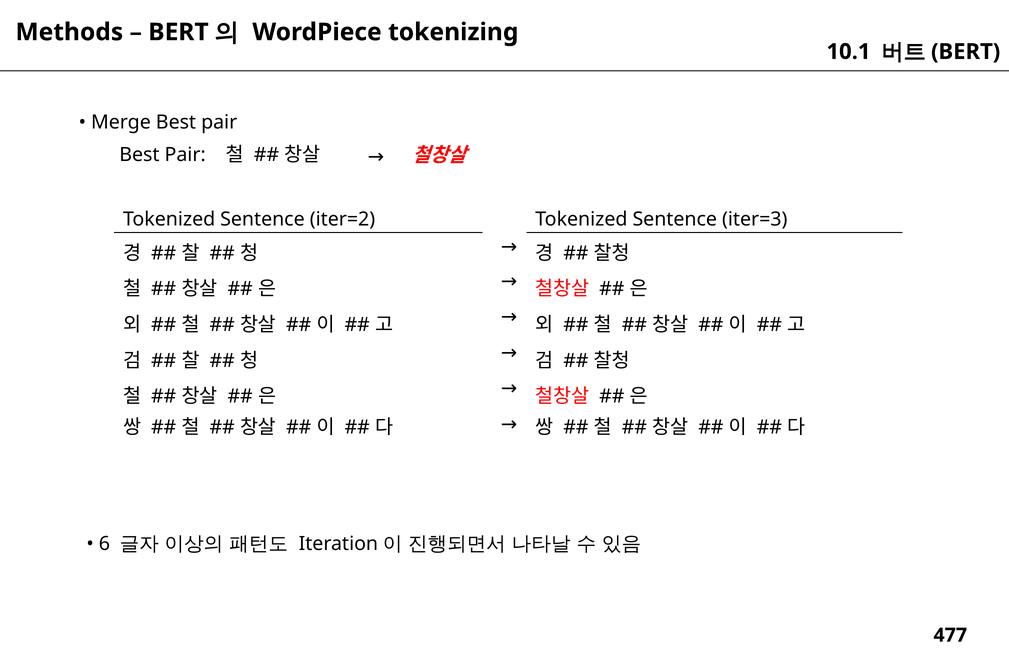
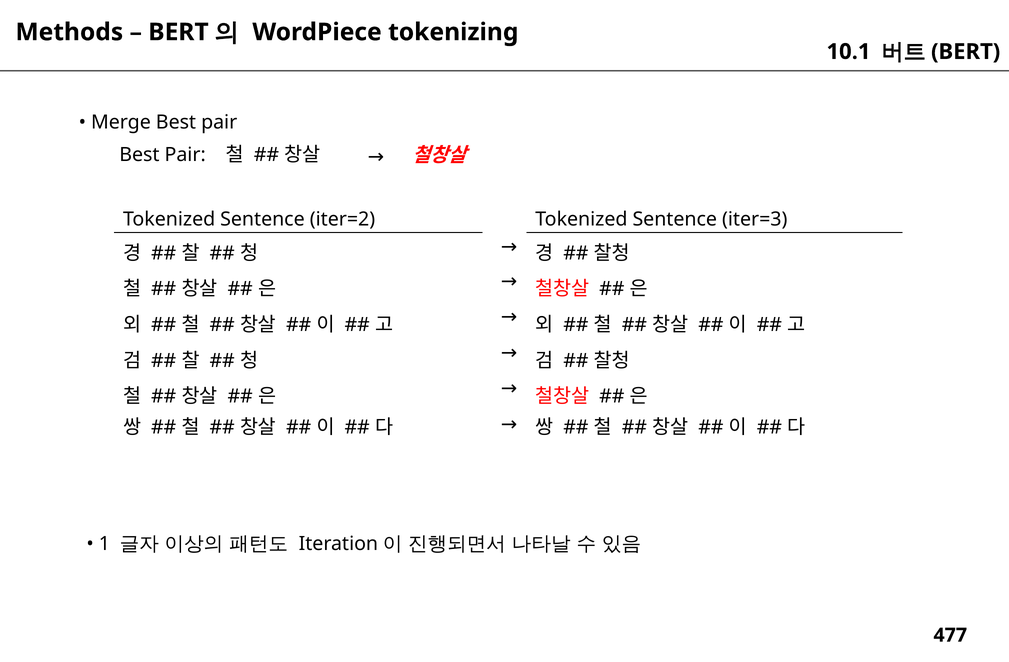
6: 6 -> 1 (104, 545)
